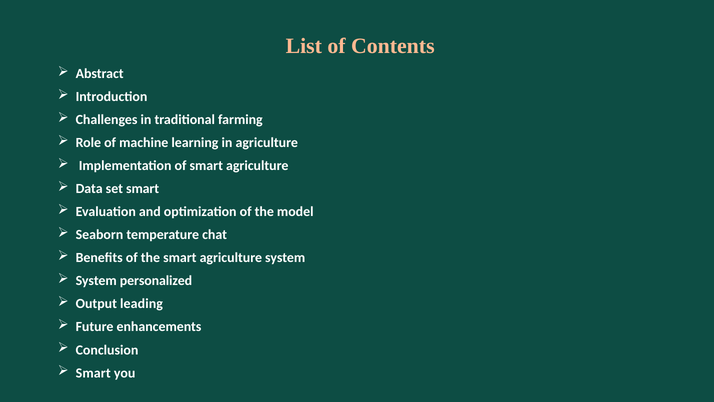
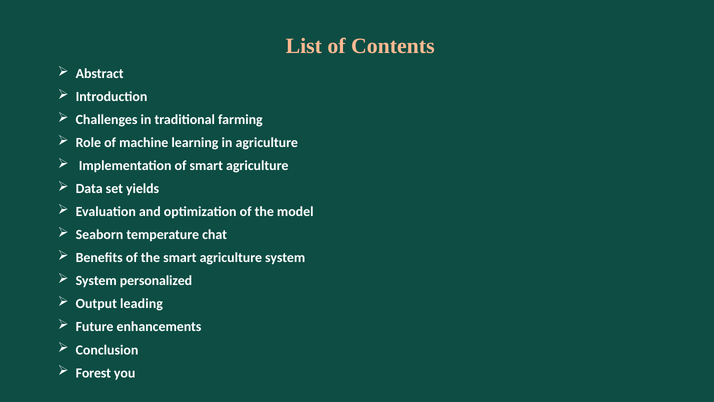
set smart: smart -> yields (143, 189)
Smart: Smart -> Forest (93, 373)
